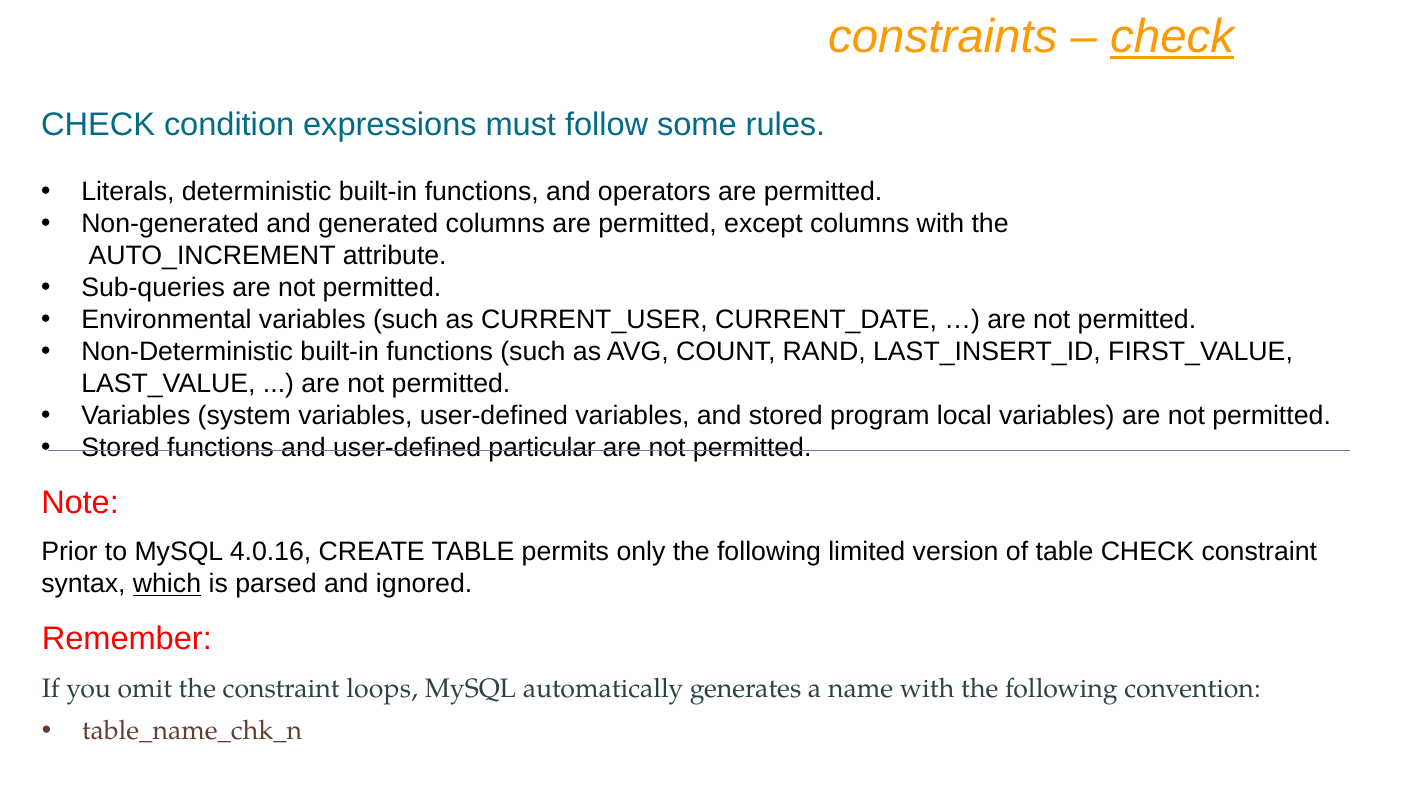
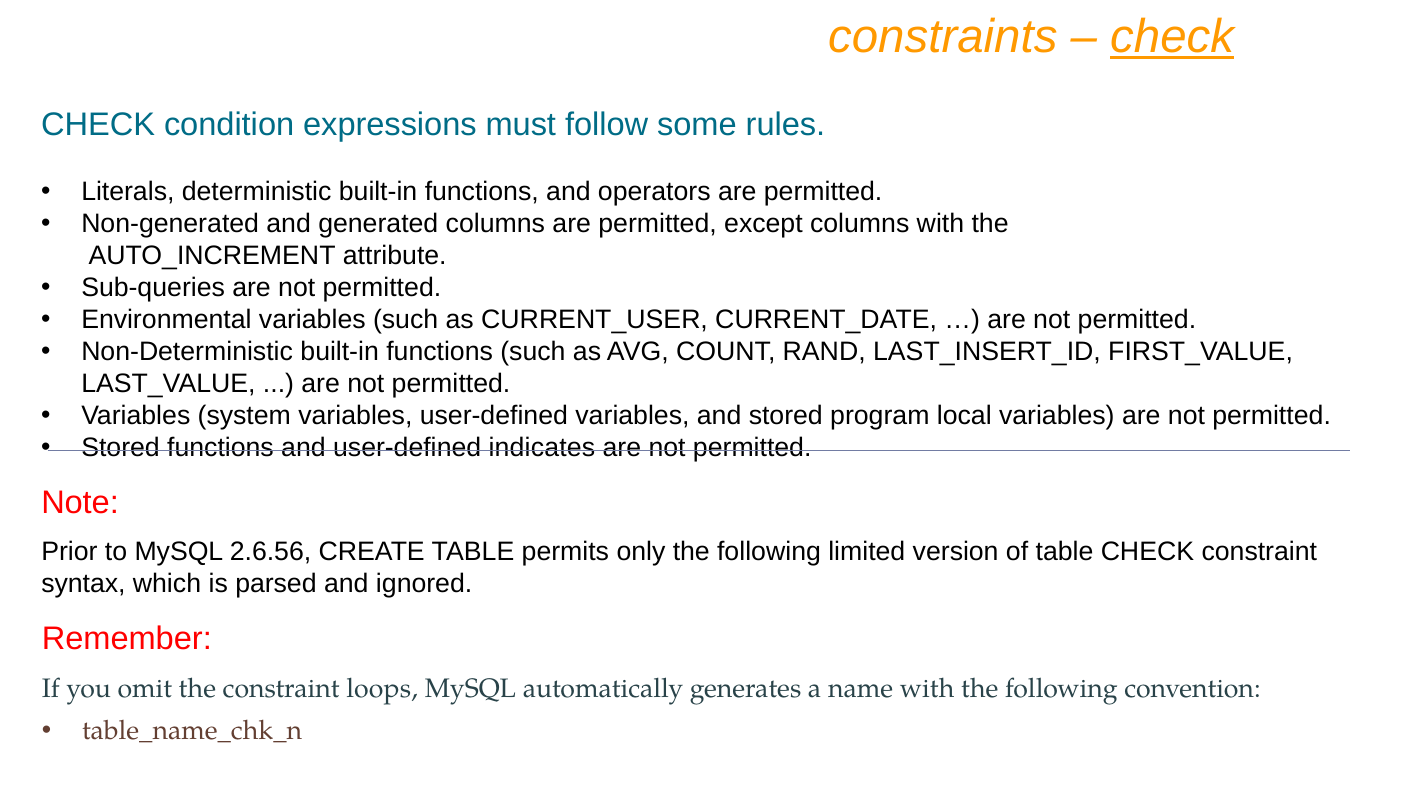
particular: particular -> indicates (542, 448)
4.0.16: 4.0.16 -> 2.6.56 (271, 552)
which underline: present -> none (167, 584)
